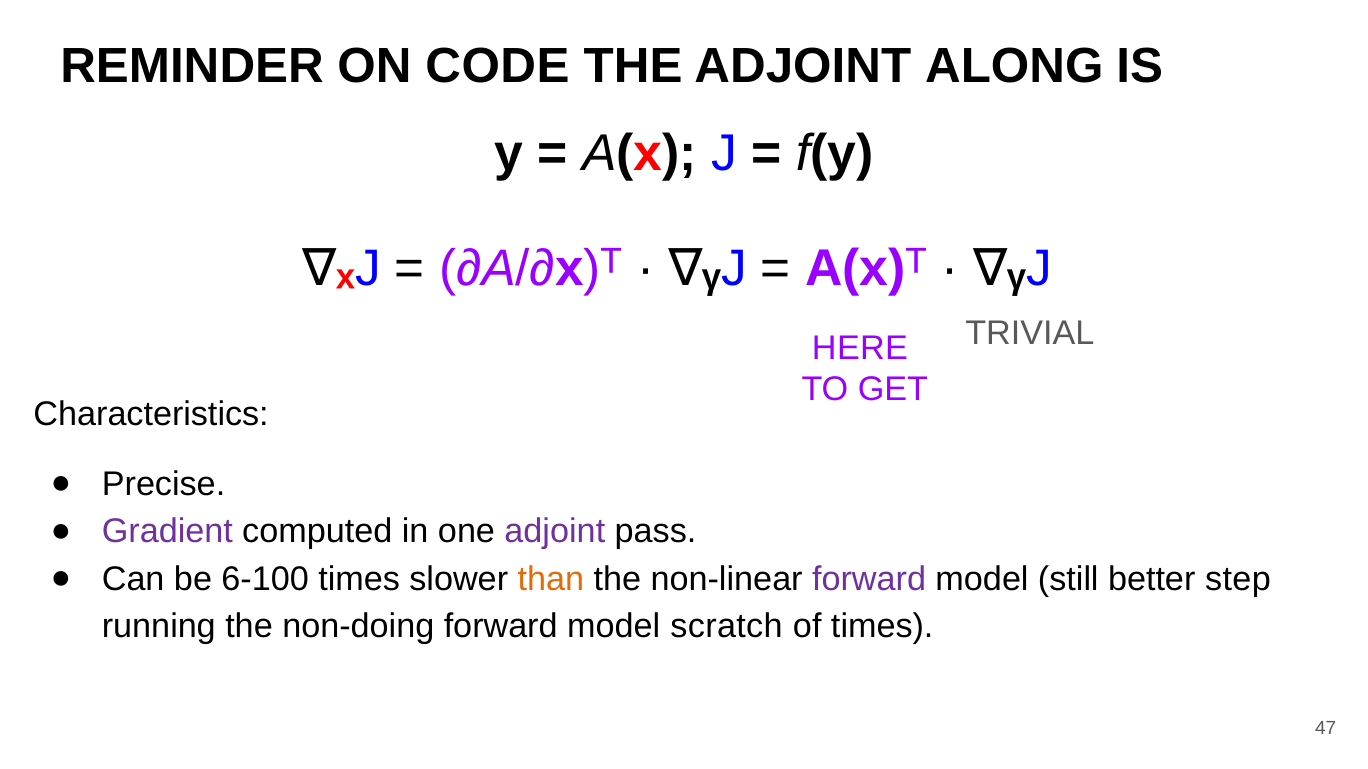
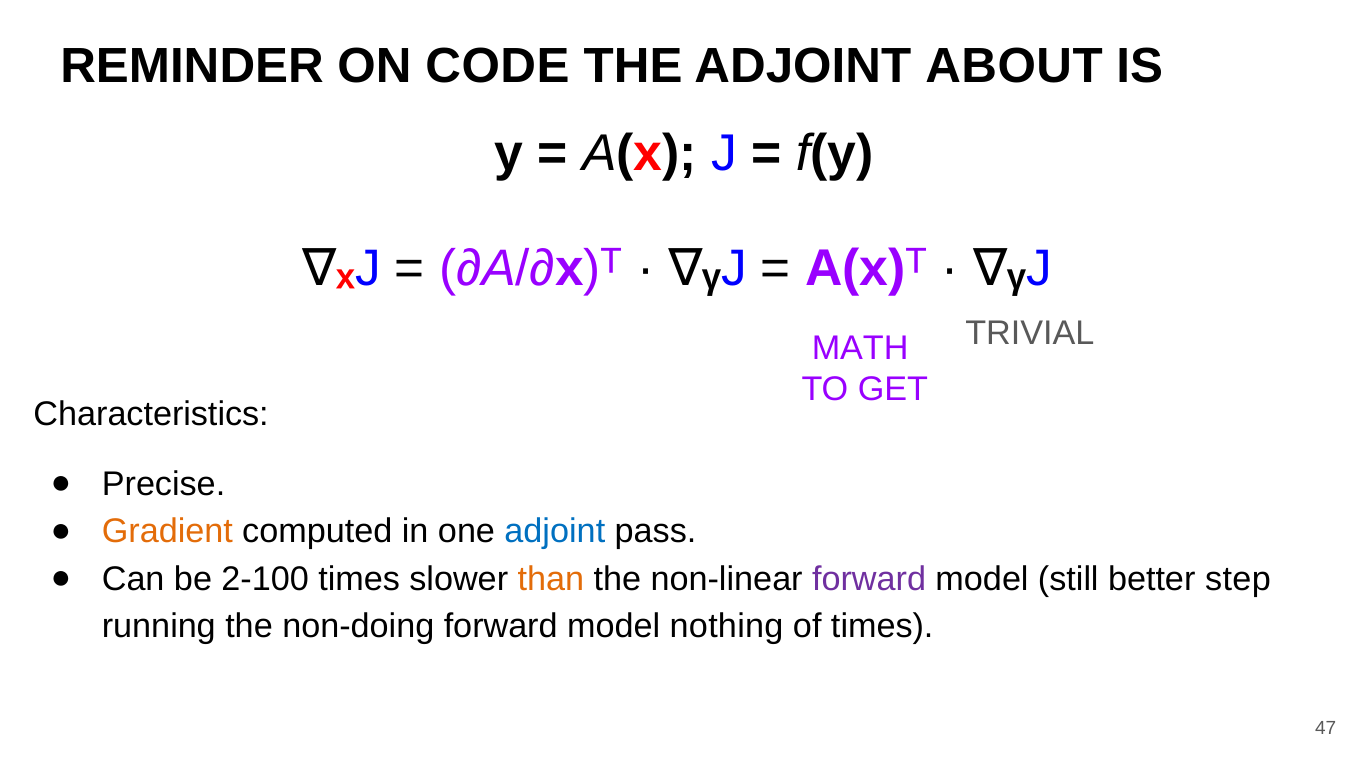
ALONG: ALONG -> ABOUT (1014, 66)
HERE: HERE -> MATH (860, 348)
Gradient colour: purple -> orange (167, 532)
adjoint colour: purple -> blue (555, 532)
6-100: 6-100 -> 2-100 (265, 579)
scratch: scratch -> nothing (727, 626)
